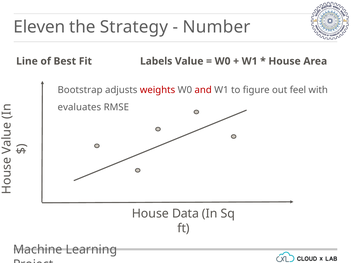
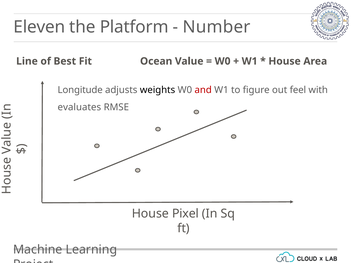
Strategy: Strategy -> Platform (134, 27)
Labels: Labels -> Ocean (156, 61)
Bootstrap: Bootstrap -> Longitude (80, 90)
weights colour: red -> black (158, 90)
Data: Data -> Pixel (185, 214)
